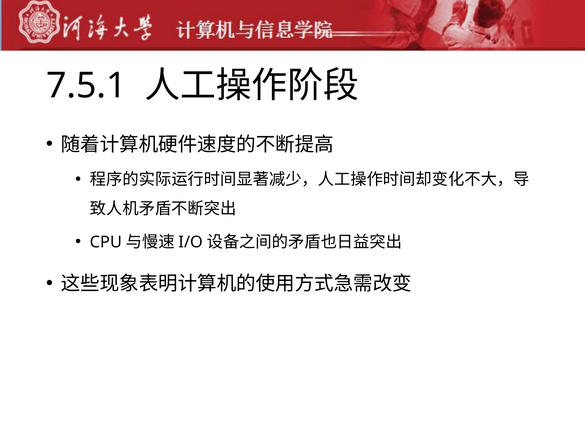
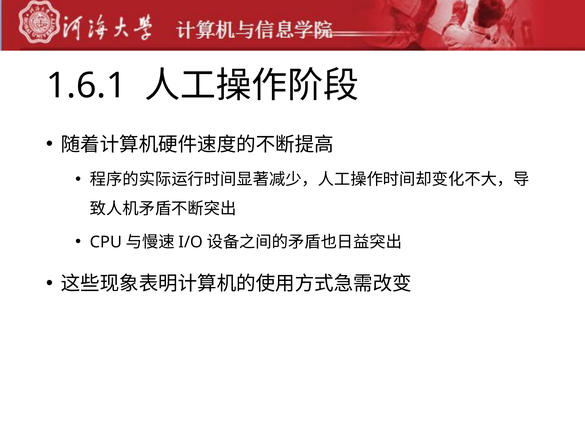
7.5.1: 7.5.1 -> 1.6.1 (86, 86)
